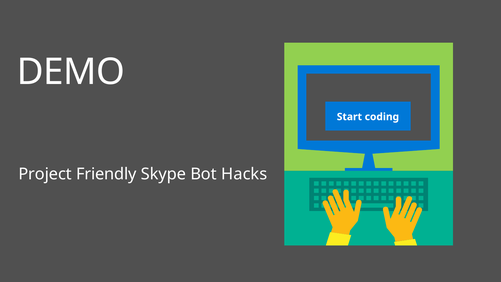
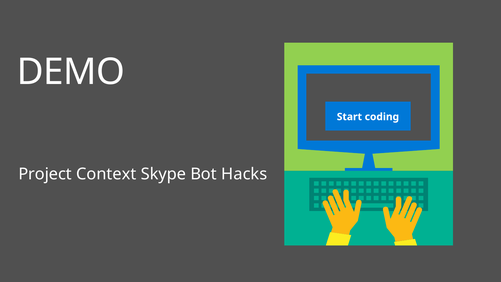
Friendly: Friendly -> Context (106, 174)
